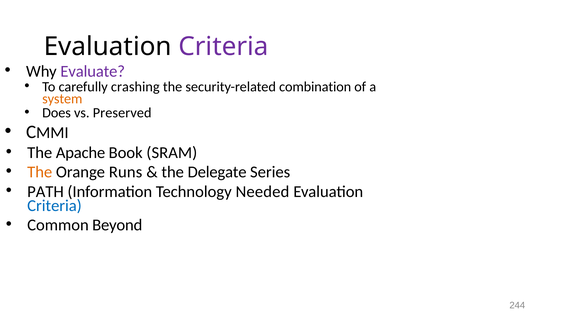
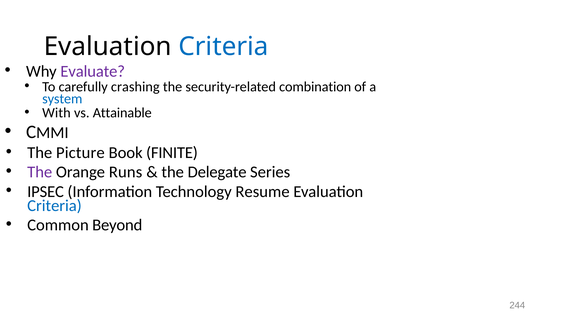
Criteria colour: purple -> blue (224, 46)
system colour: orange -> blue (62, 99)
Does: Does -> With (56, 113)
Preserved: Preserved -> Attainable (122, 113)
Apache: Apache -> Picture (80, 153)
SRAM: SRAM -> FINITE (172, 153)
The colour: orange -> purple (40, 172)
PATH: PATH -> IPSEC (46, 192)
Needed: Needed -> Resume (263, 192)
